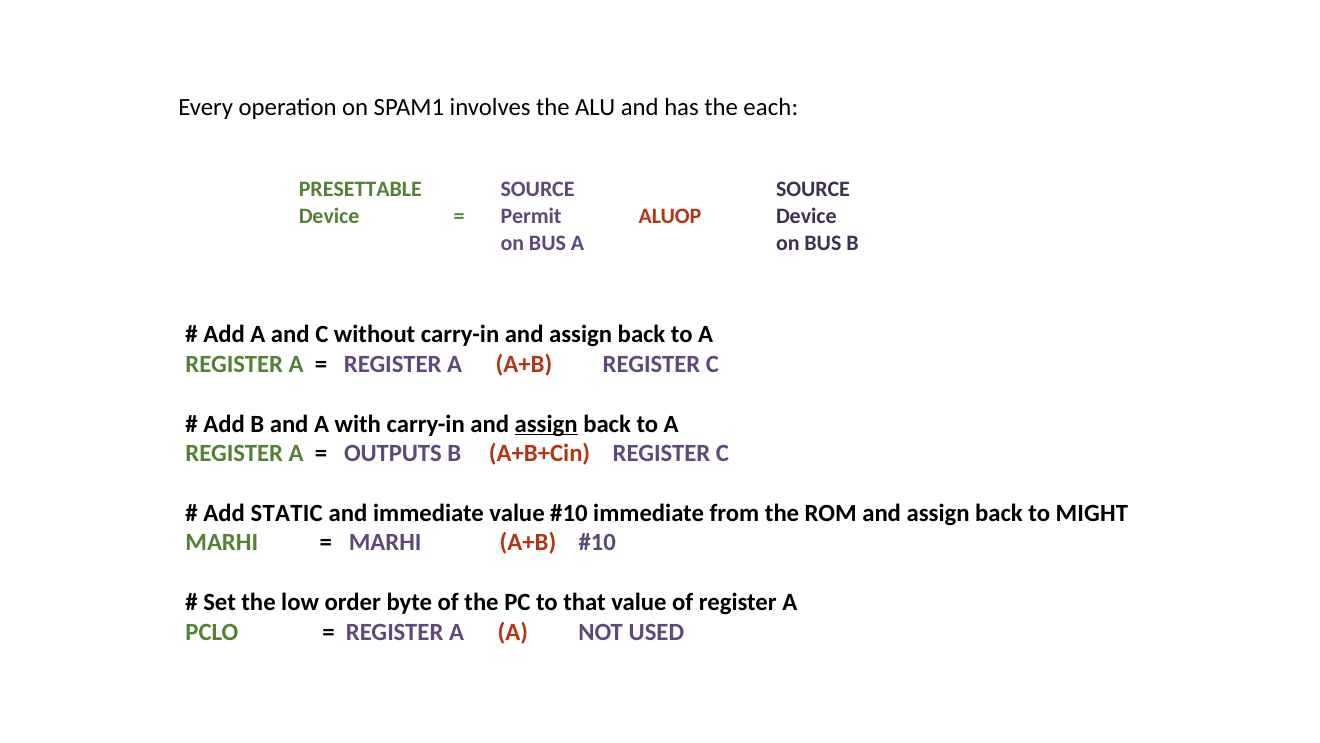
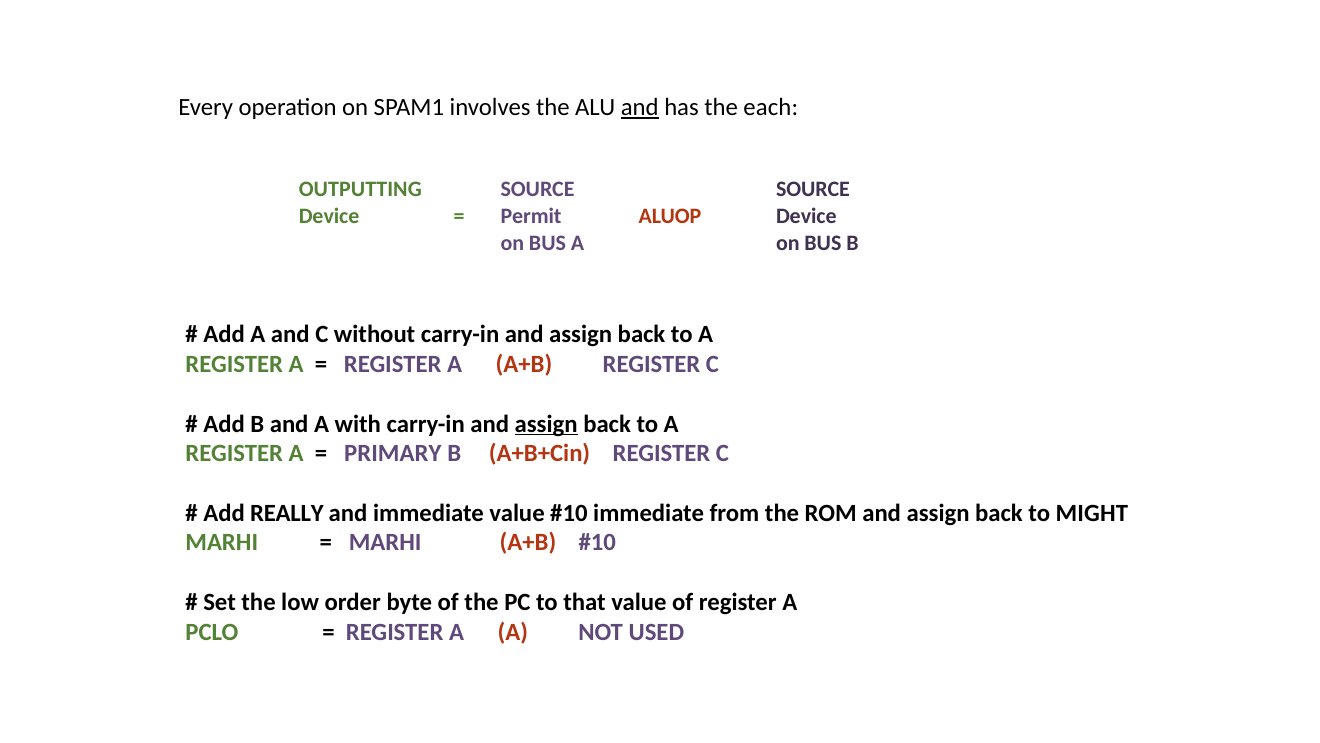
and underline: none -> present (640, 107)
PRESETTABLE: PRESETTABLE -> OUTPUTTING (360, 189)
OUTPUTS: OUTPUTS -> PRIMARY (393, 453)
STATIC: STATIC -> REALLY (287, 513)
